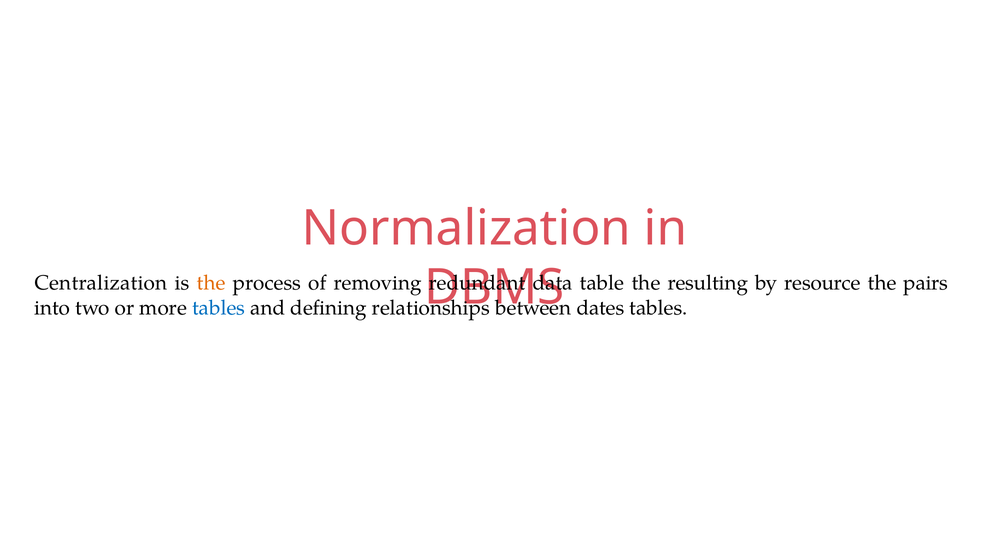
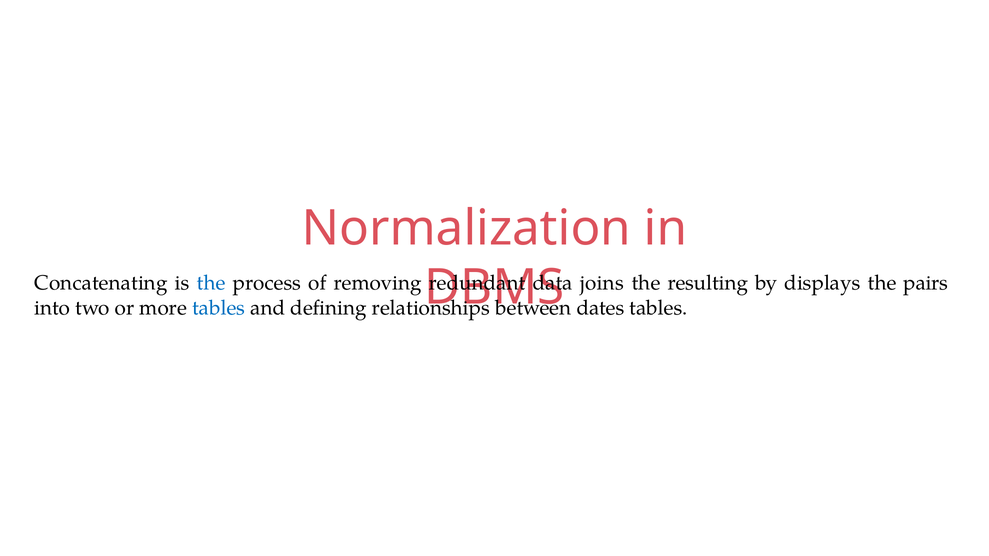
Centralization: Centralization -> Concatenating (101, 283)
the colour: orange -> blue (211, 283)
table: table -> joins (602, 283)
resource: resource -> displays (822, 283)
